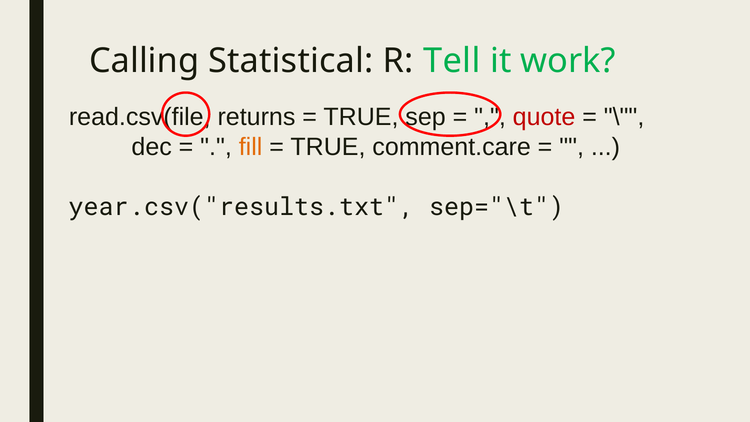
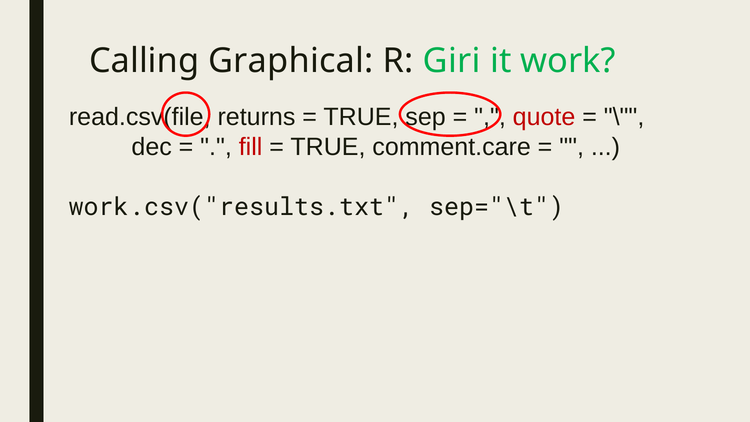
Statistical: Statistical -> Graphical (291, 61)
Tell: Tell -> Giri (452, 61)
fill colour: orange -> red (251, 147)
year.csv("results.txt: year.csv("results.txt -> work.csv("results.txt (242, 207)
